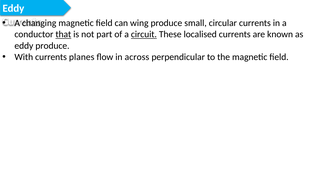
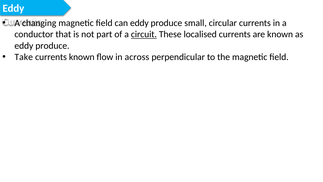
can wing: wing -> eddy (139, 23)
that underline: present -> none (63, 34)
With: With -> Take (24, 57)
currents planes: planes -> known (82, 57)
